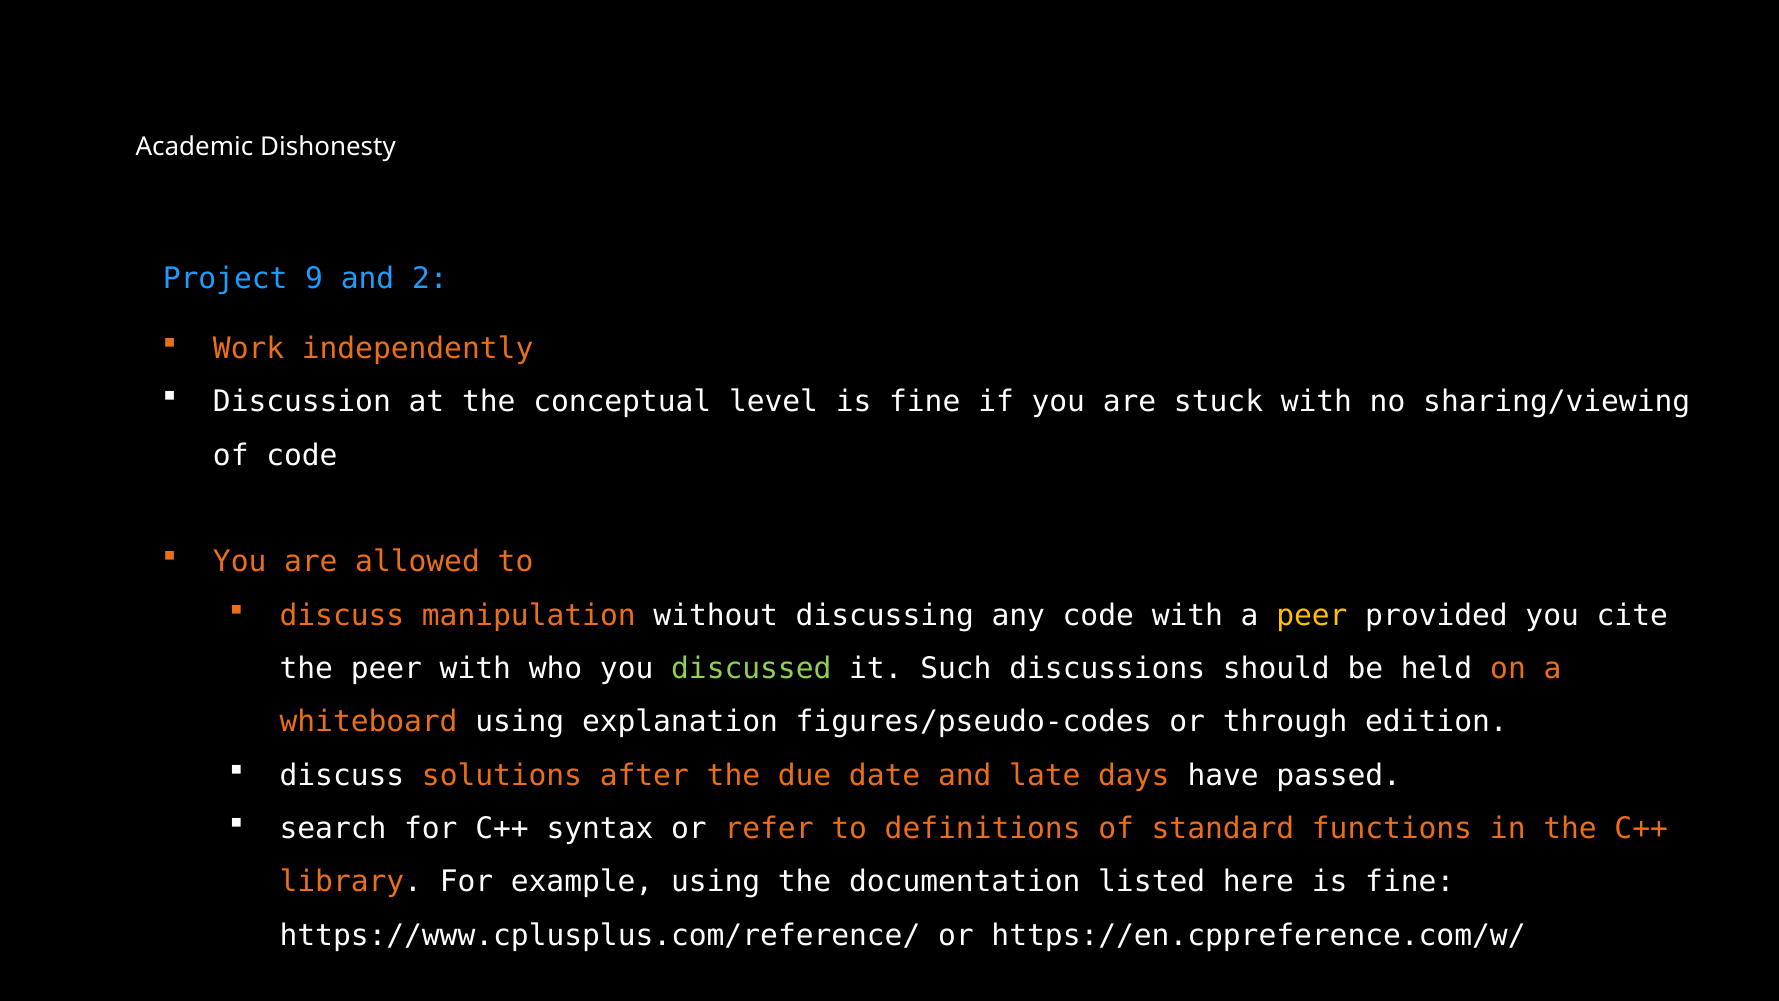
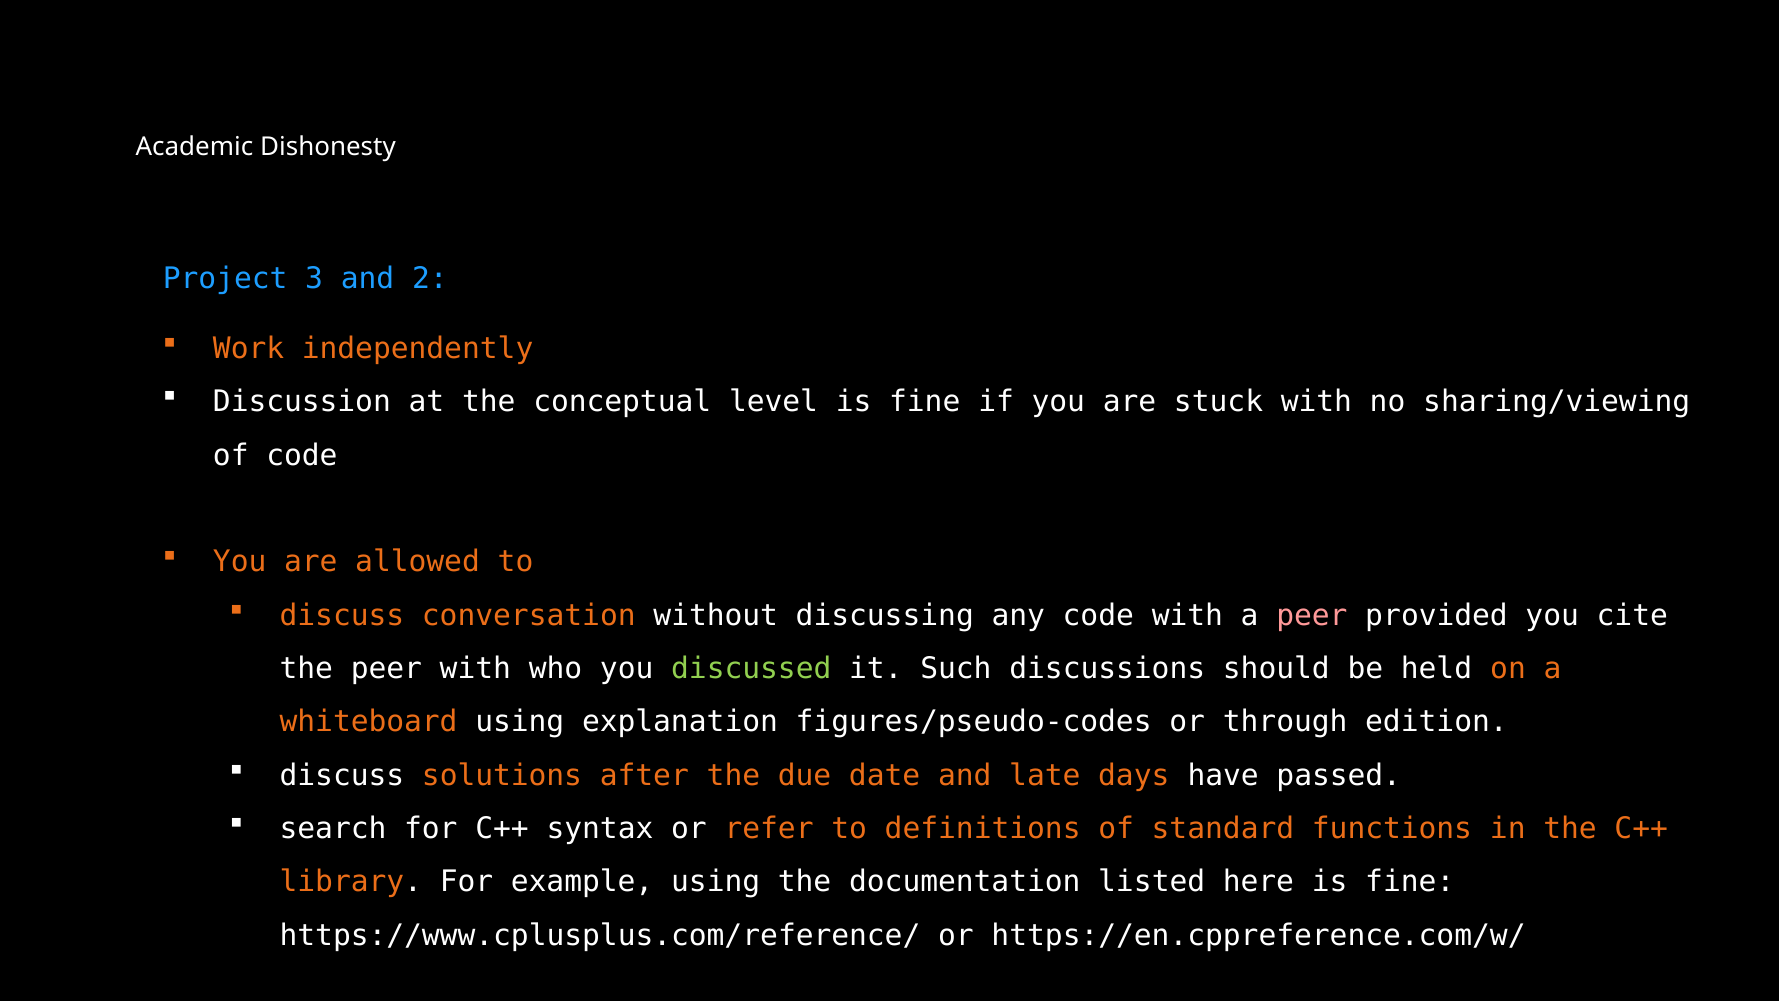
9: 9 -> 3 (314, 279)
manipulation: manipulation -> conversation (529, 615)
peer colour: yellow -> pink (1312, 615)
